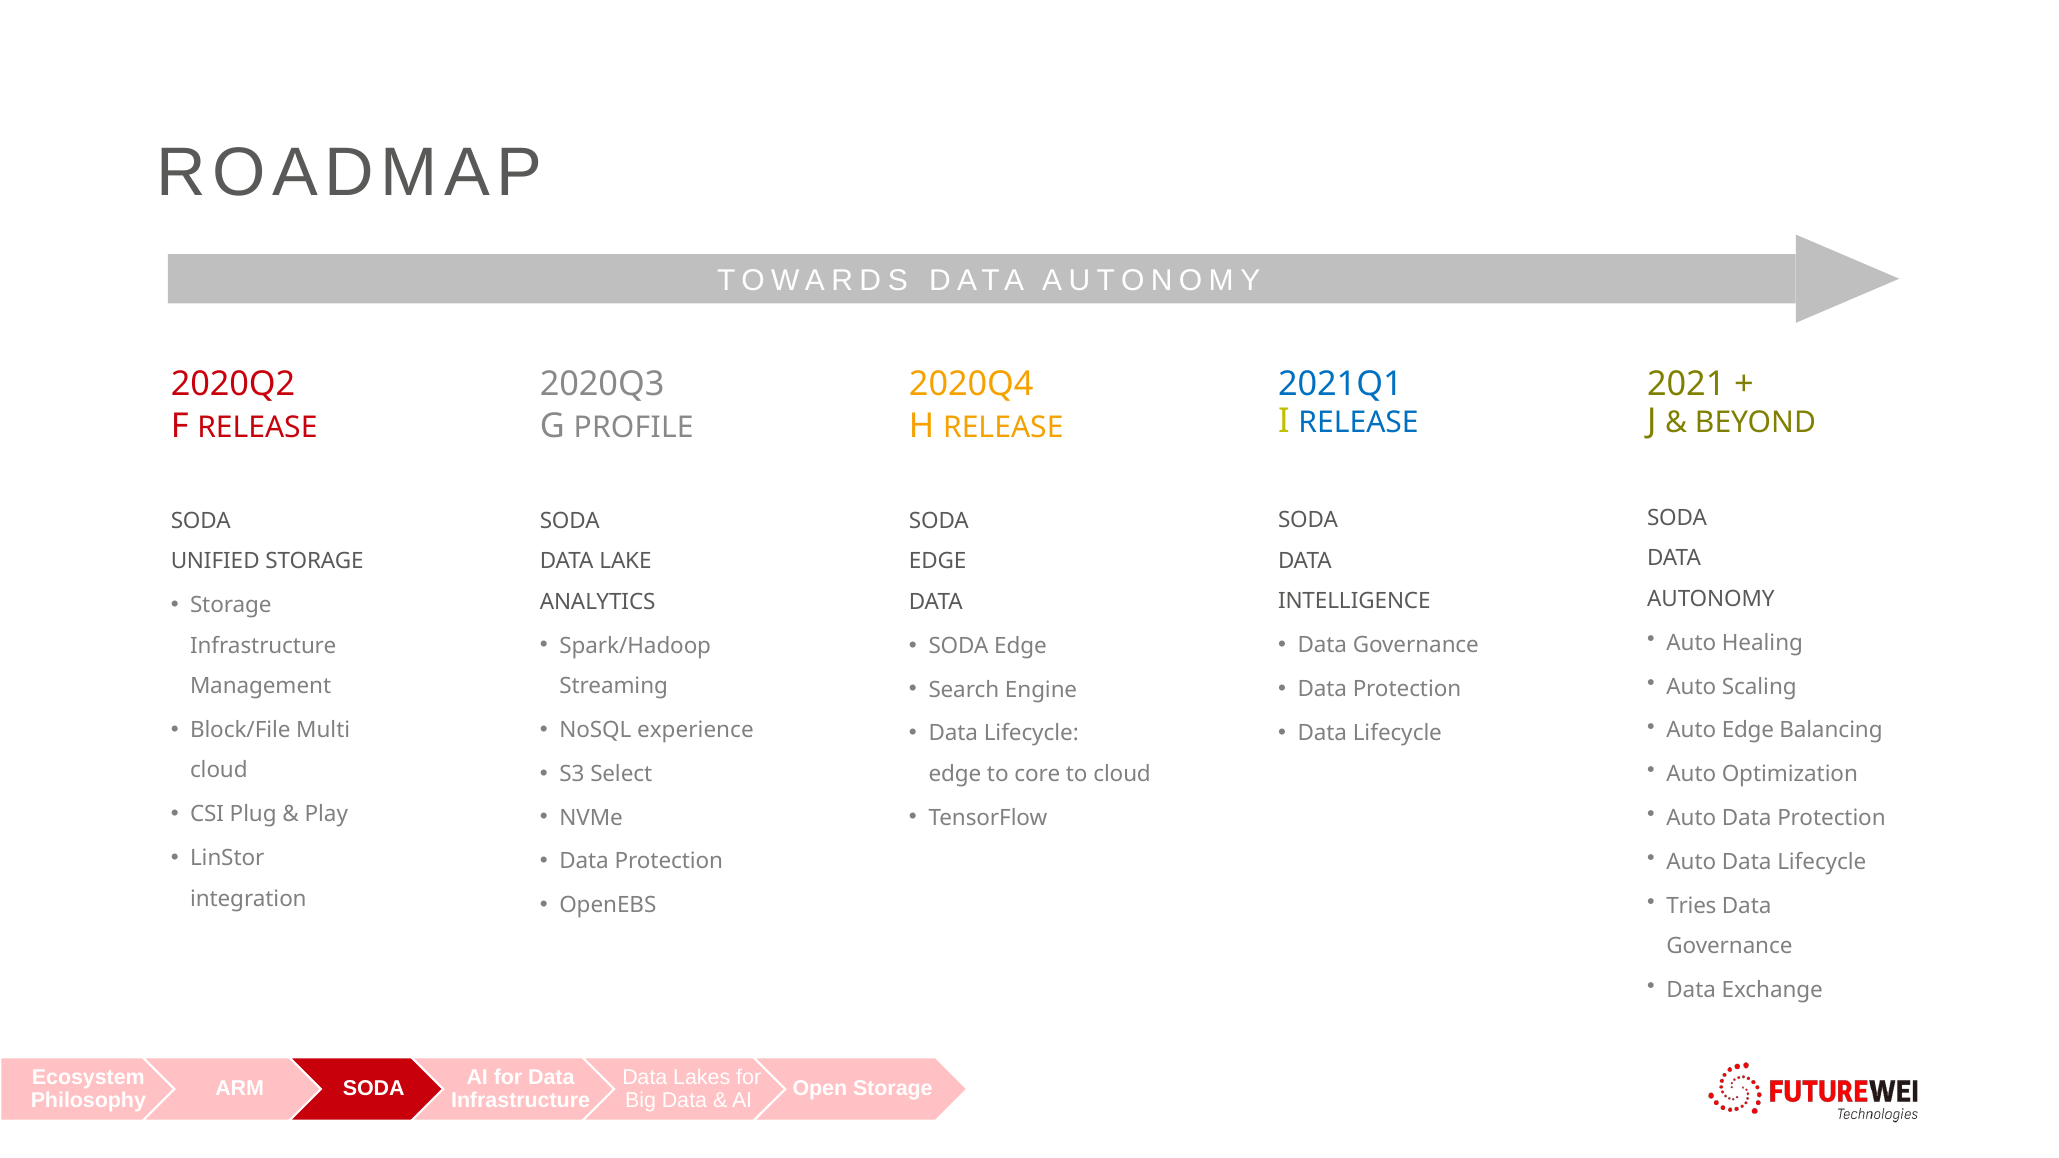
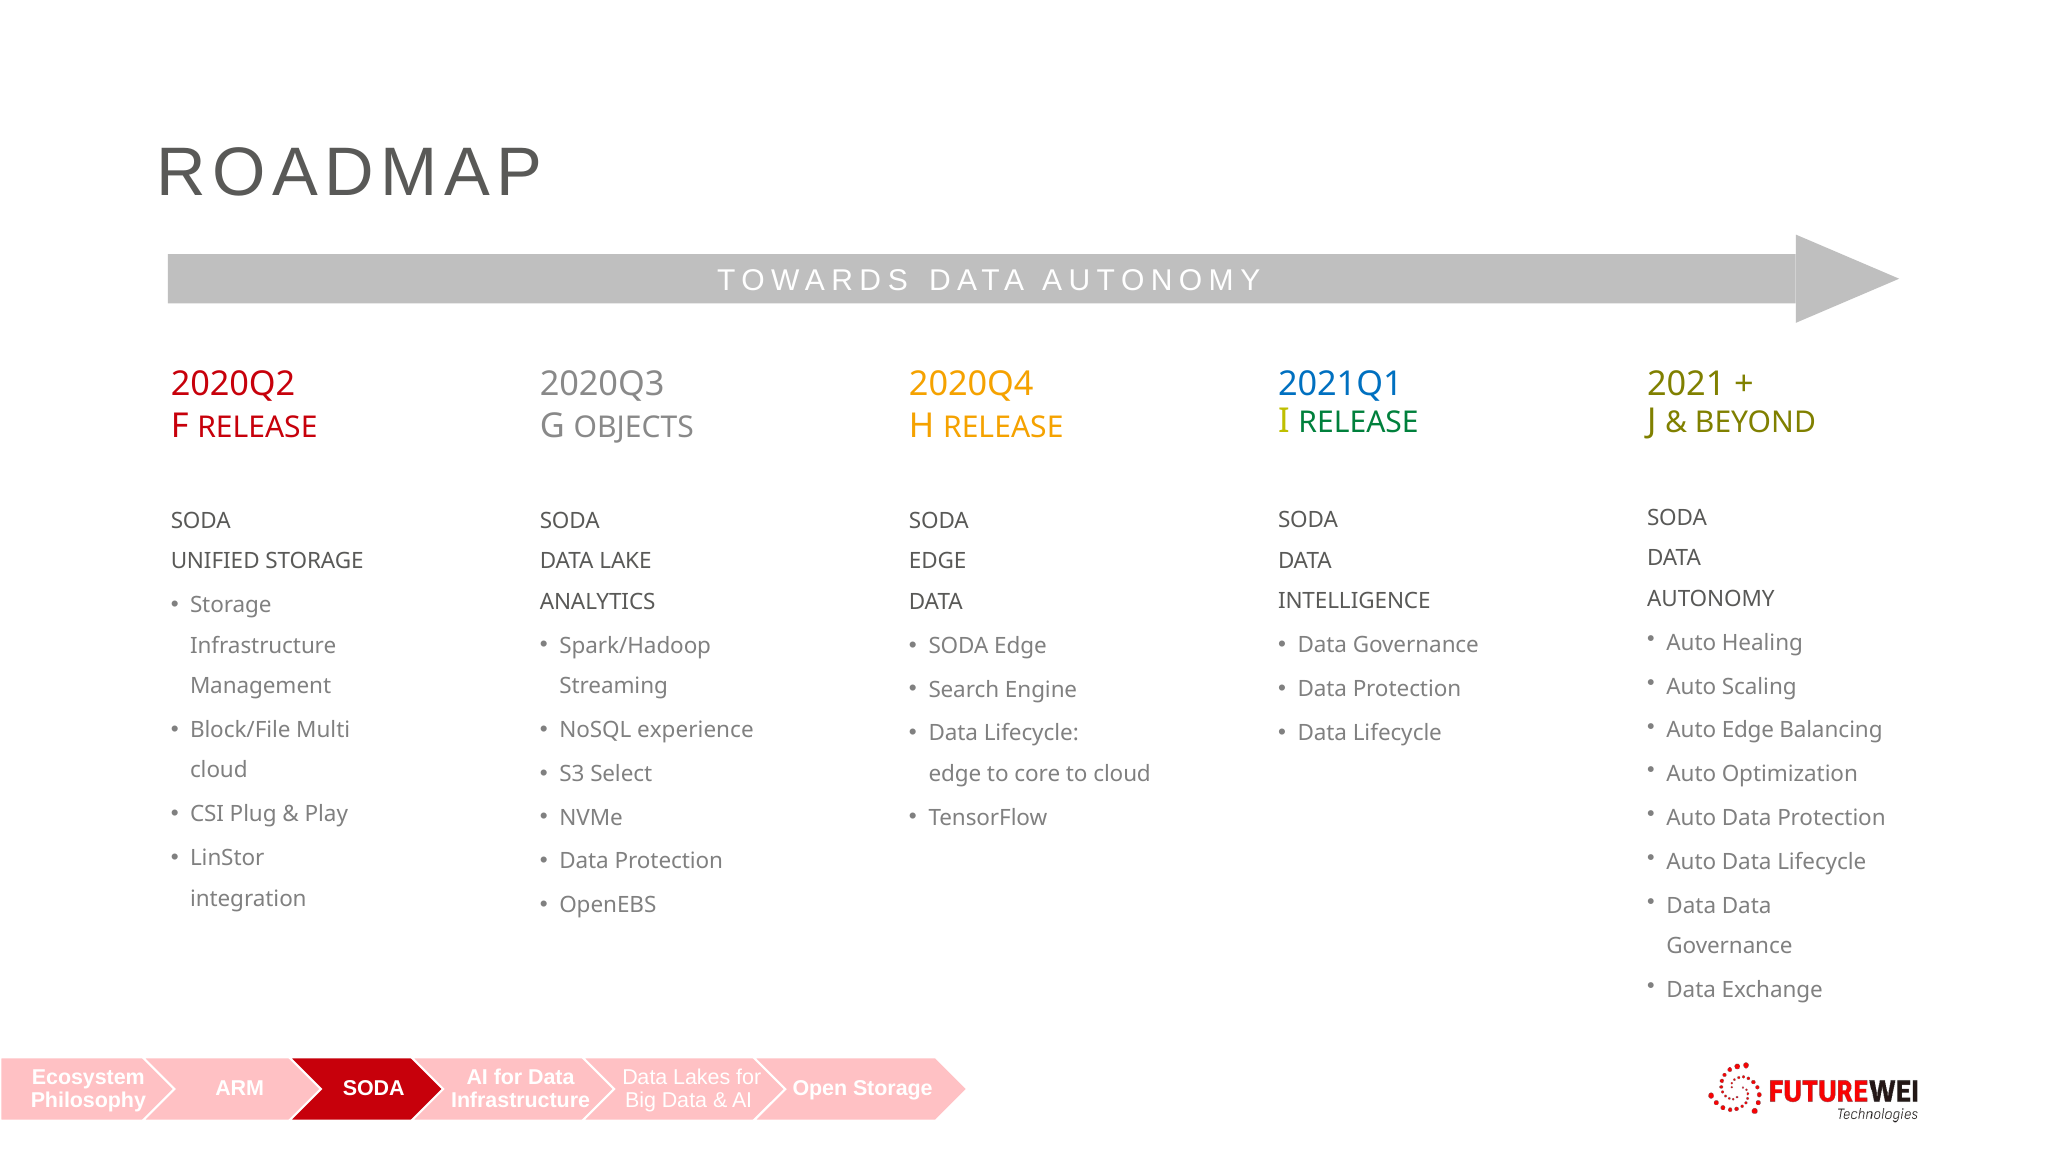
RELEASE colour: blue -> green (1359, 423)
PROFILE: PROFILE -> OBJECTS (634, 428)
Tries: Tries -> Data (1691, 906)
